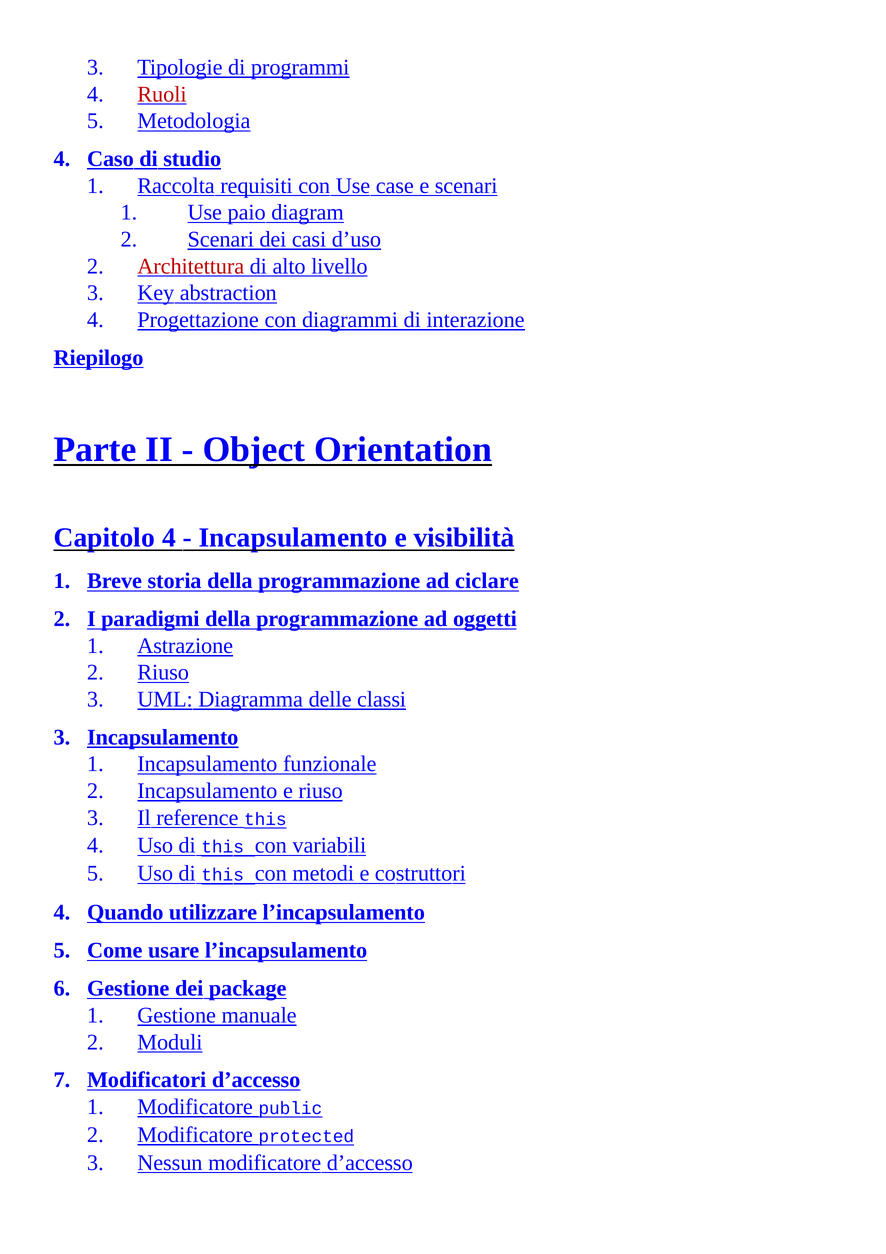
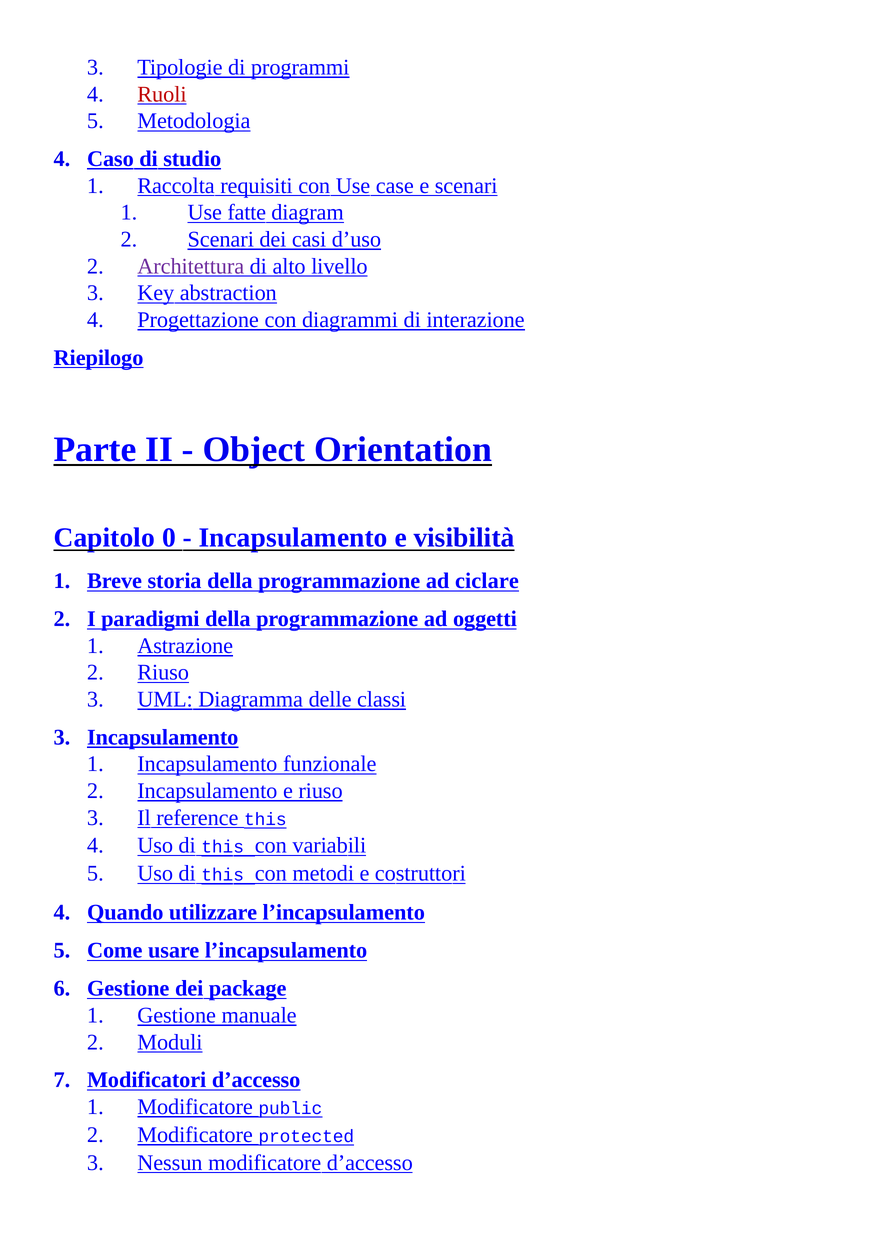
paio: paio -> fatte (247, 213)
Architettura colour: red -> purple (191, 266)
Capitolo 4: 4 -> 0 (169, 538)
